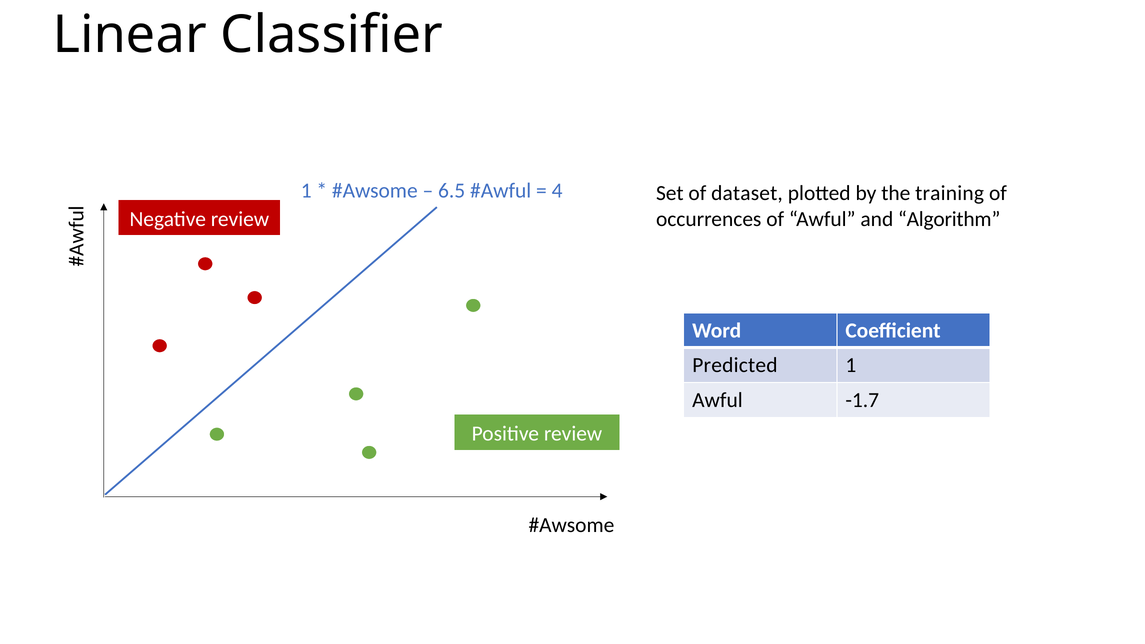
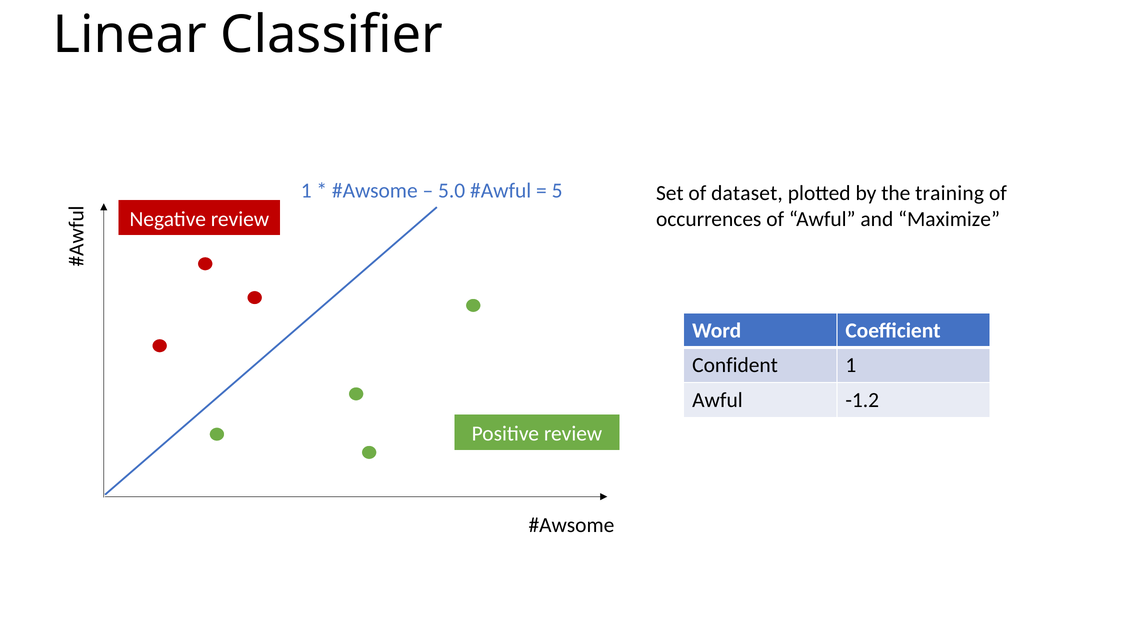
6.5: 6.5 -> 5.0 (452, 191)
4: 4 -> 5 (557, 191)
Algorithm: Algorithm -> Maximize (949, 219)
Predicted: Predicted -> Confident (735, 365)
-1.7: -1.7 -> -1.2 (862, 400)
